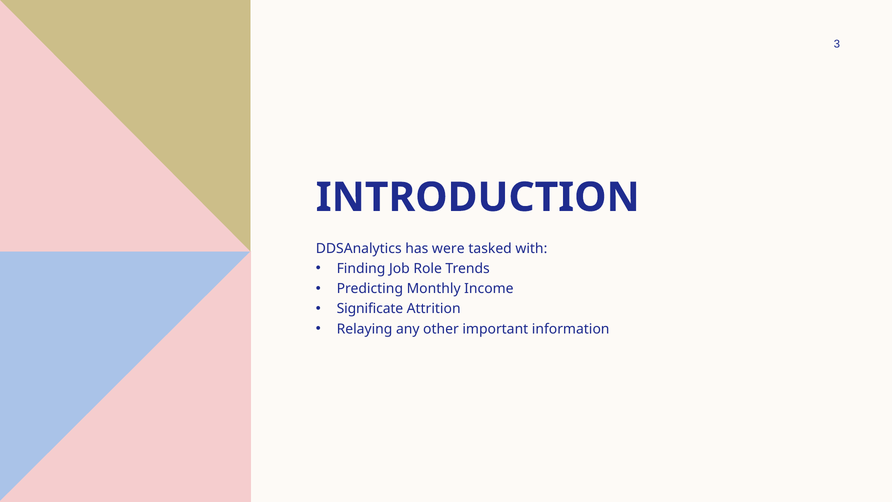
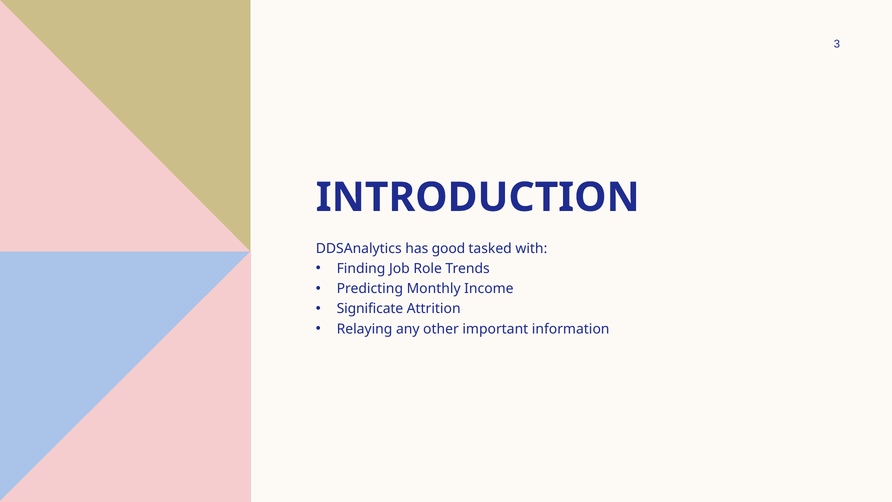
were: were -> good (448, 248)
